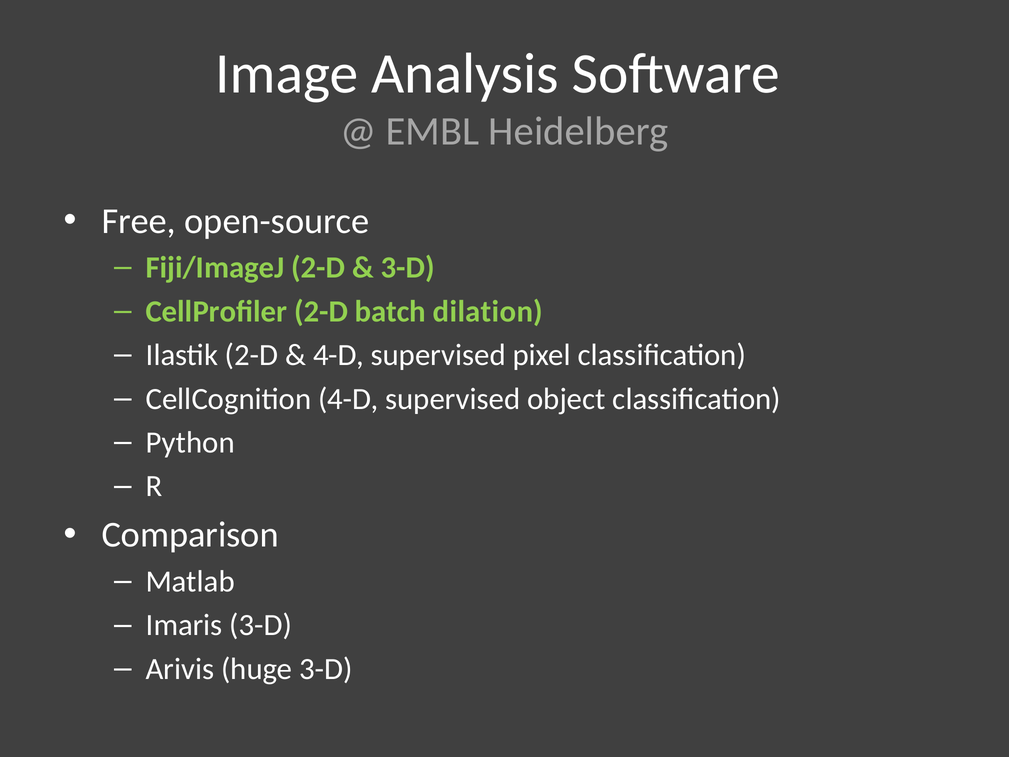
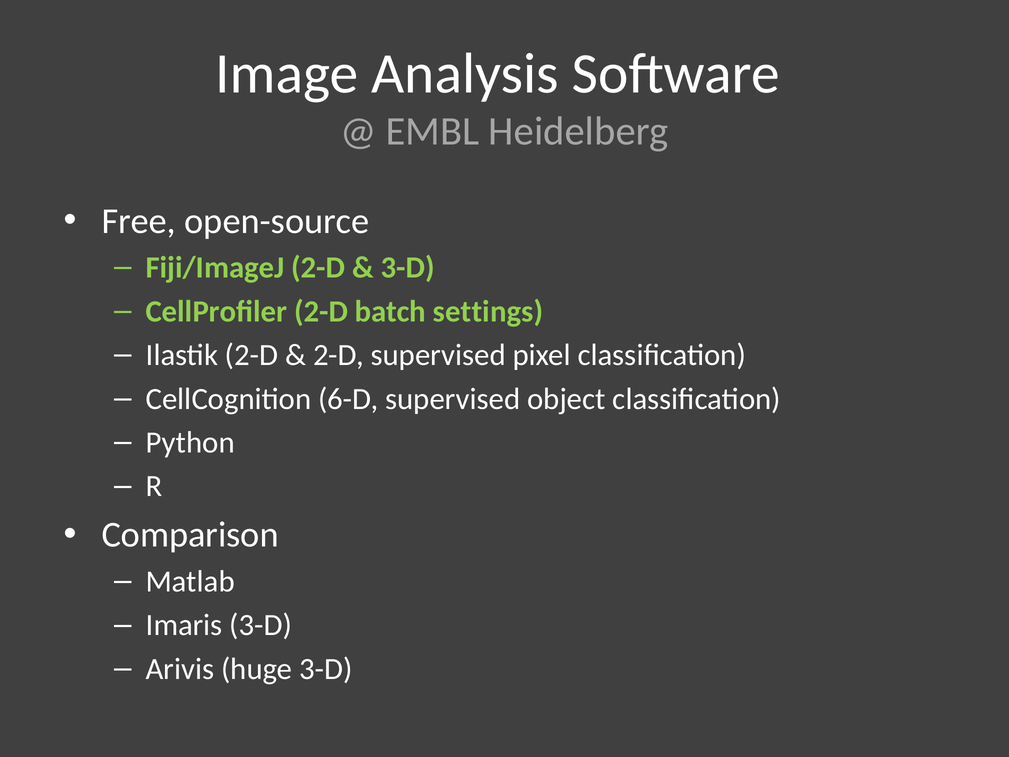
dilation: dilation -> settings (488, 311)
4-D: 4-D -> 2-D (339, 355)
CellCognition 4-D: 4-D -> 6-D (348, 399)
